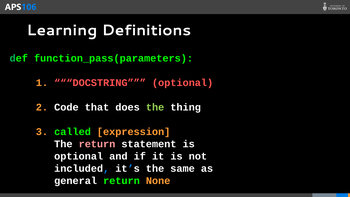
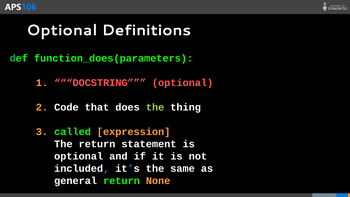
Learning: Learning -> Optional (62, 30)
function_pass(parameters: function_pass(parameters -> function_does(parameters (114, 58)
return colour: pink -> white (97, 144)
